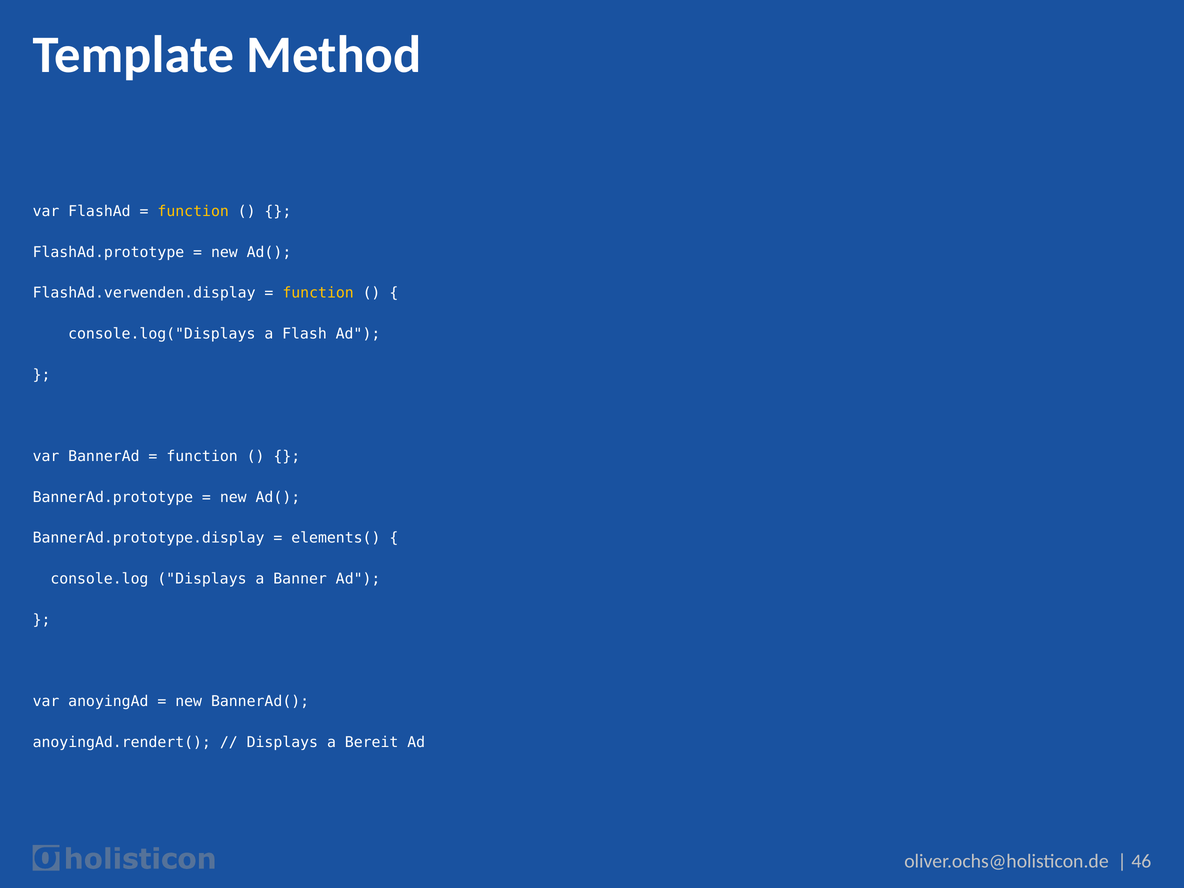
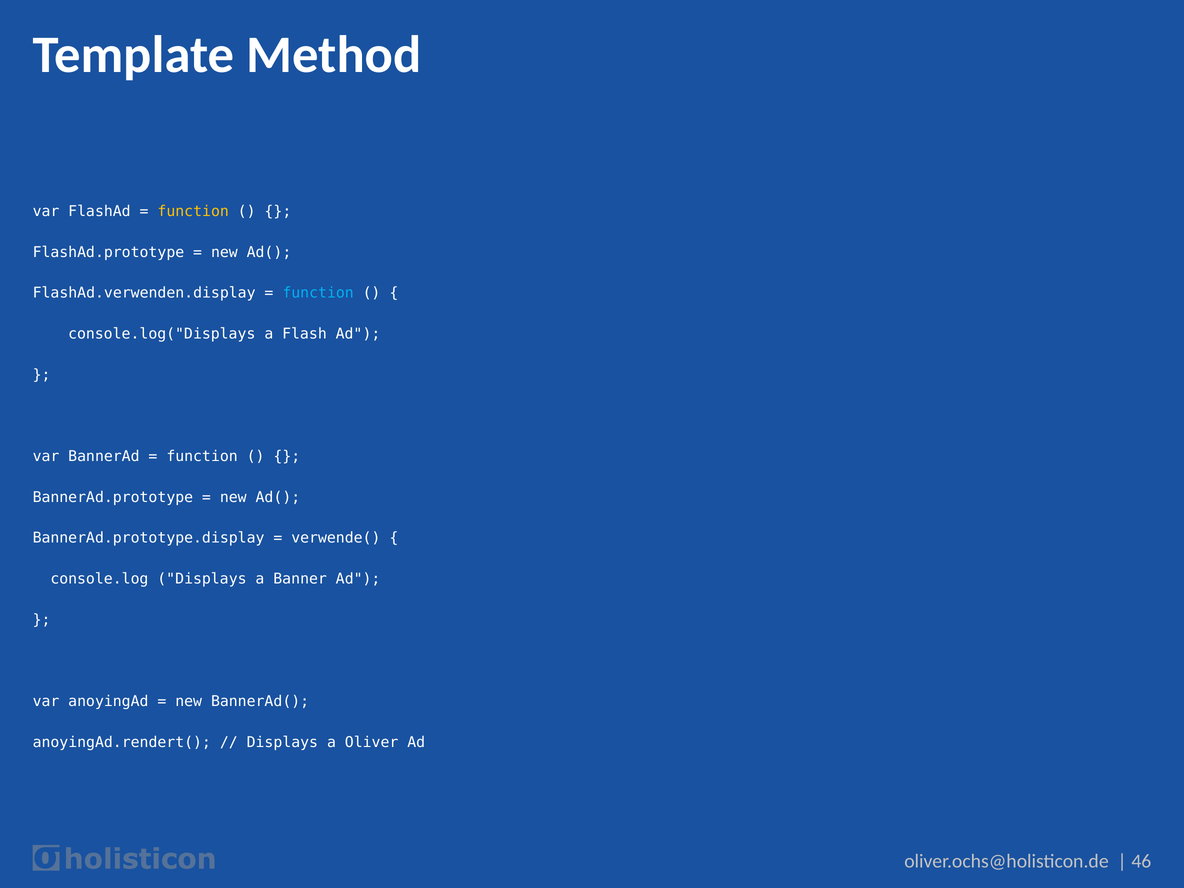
function colour: yellow -> light blue (318, 293)
elements(: elements( -> verwende( (336, 538)
Bereit: Bereit -> Oliver (372, 742)
